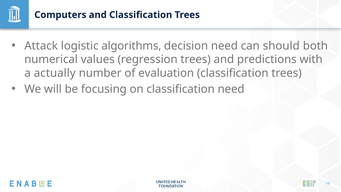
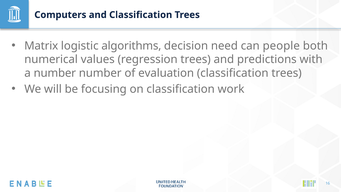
Attack: Attack -> Matrix (41, 46)
should: should -> people (281, 46)
a actually: actually -> number (55, 73)
classification need: need -> work (231, 89)
